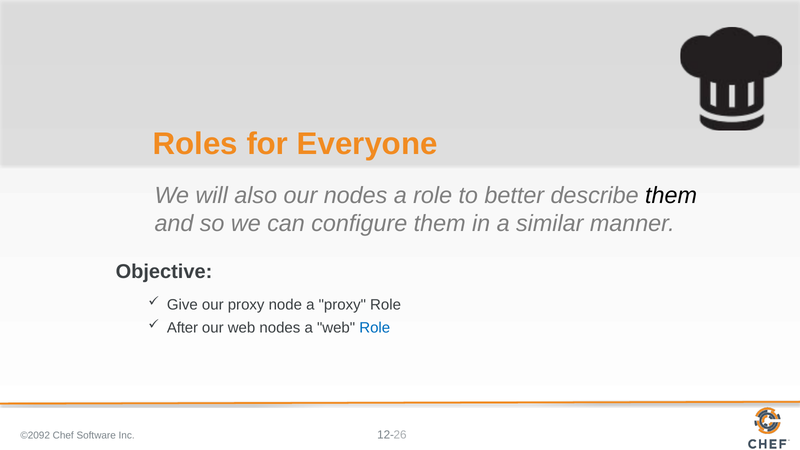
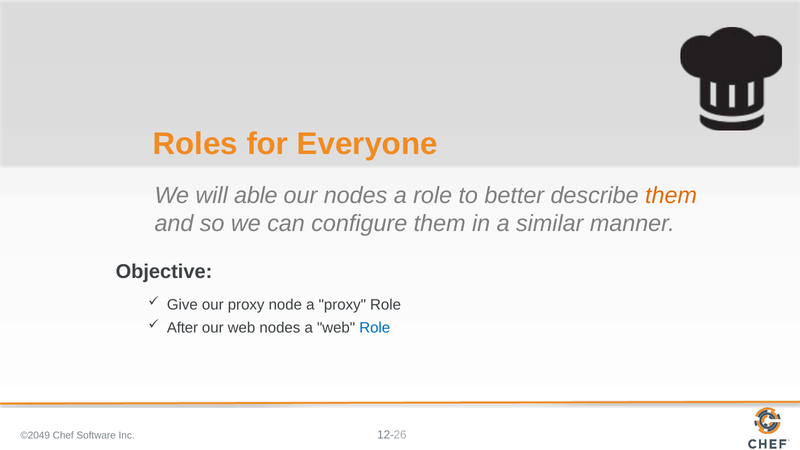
also: also -> able (256, 196)
them colour: black -> orange (671, 196)
©2092: ©2092 -> ©2049 (35, 435)
